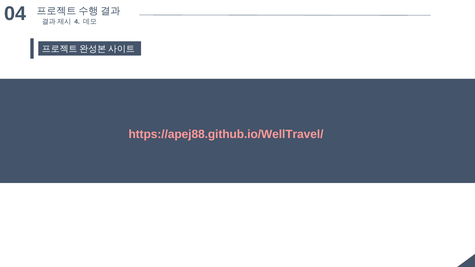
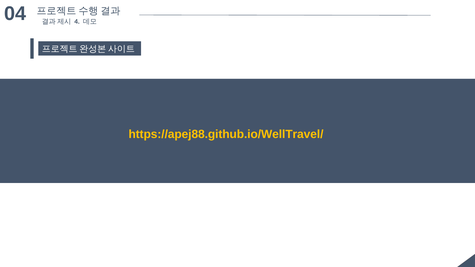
https://apej88.github.io/WellTravel/ colour: pink -> yellow (226, 134)
